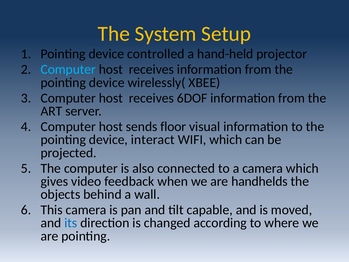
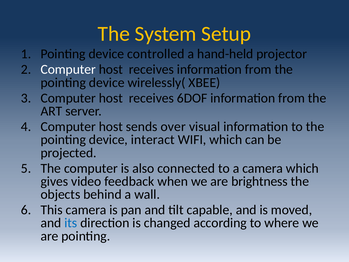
Computer colour: light blue -> white (68, 69)
floor: floor -> over (173, 127)
handhelds: handhelds -> brightness (259, 181)
